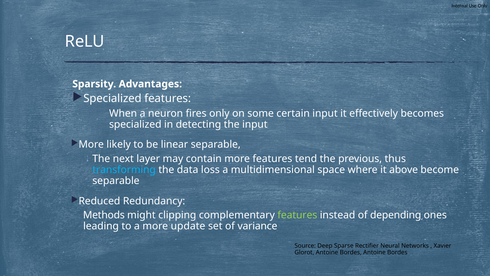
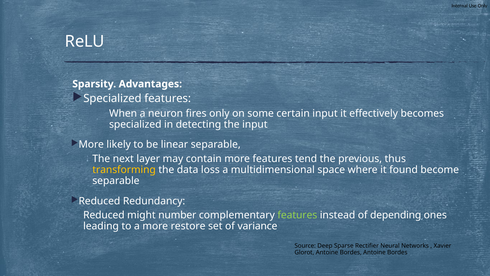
transforming colour: light blue -> yellow (124, 170)
above: above -> found (404, 170)
Methods: Methods -> Reduced (104, 215)
clipping: clipping -> number (177, 215)
update: update -> restore (188, 226)
